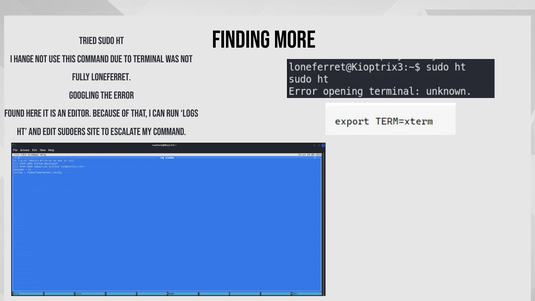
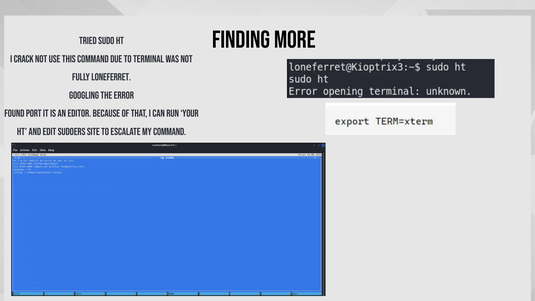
hange: hange -> crack (24, 59)
here: here -> port (34, 114)
logs: logs -> your (190, 114)
